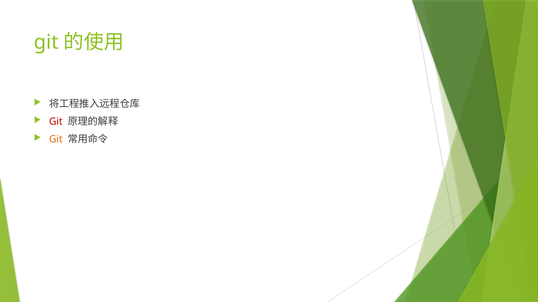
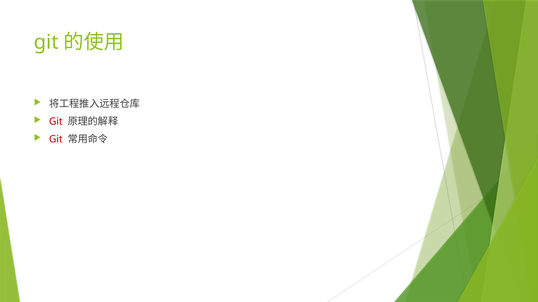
Git colour: orange -> red (56, 140)
